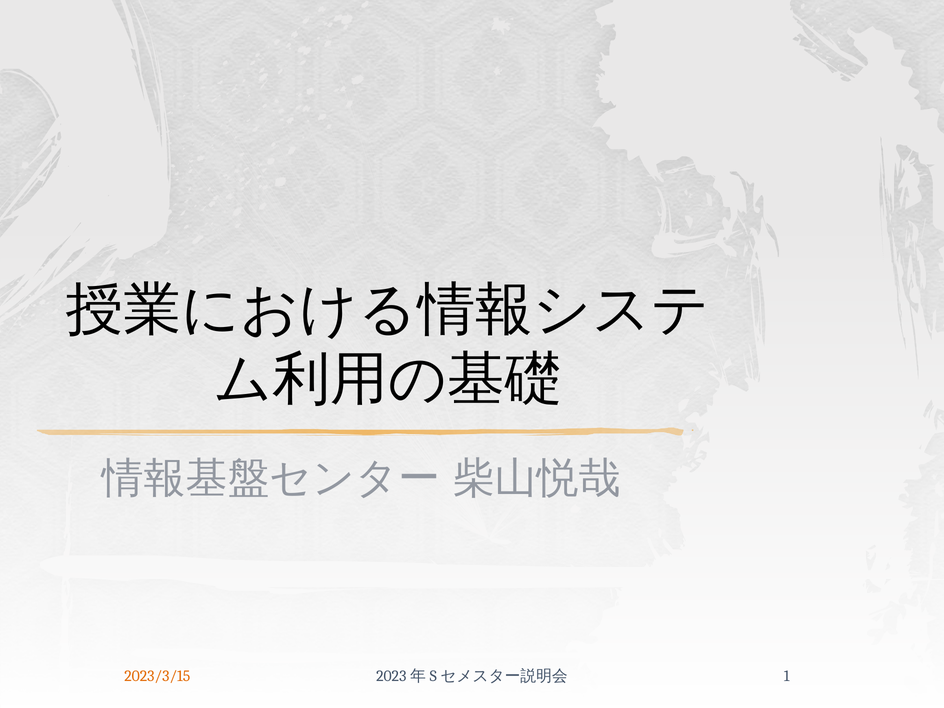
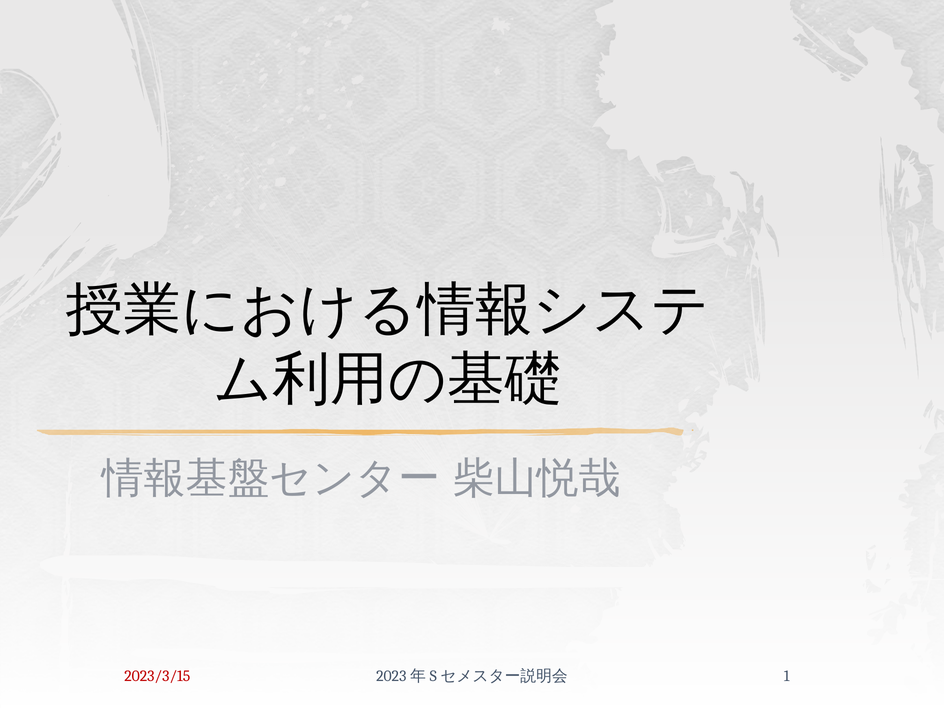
2023/3/15 colour: orange -> red (157, 676)
